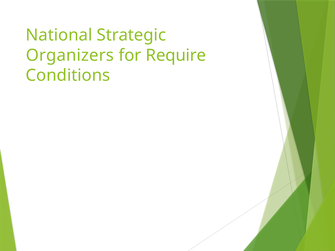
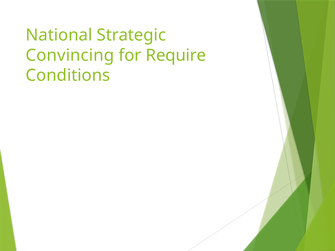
Organizers: Organizers -> Convincing (70, 55)
